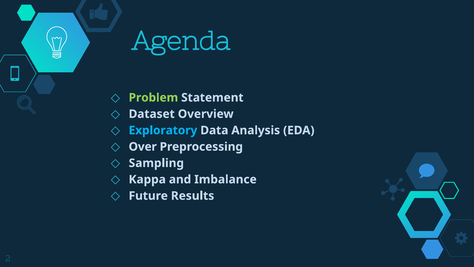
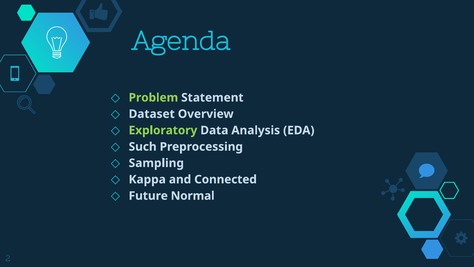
Exploratory colour: light blue -> light green (163, 130)
Over: Over -> Such (143, 147)
Imbalance: Imbalance -> Connected (226, 179)
Results: Results -> Normal (193, 196)
